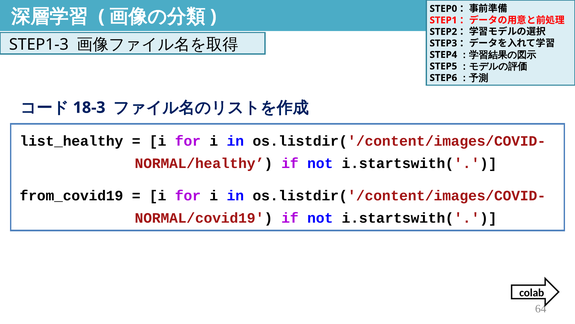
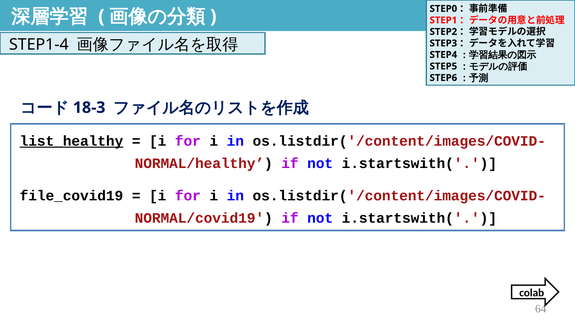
STEP1-3: STEP1-3 -> STEP1-4 (39, 44)
list_healthy underline: none -> present (71, 141)
from_covid19: from_covid19 -> file_covid19 (71, 195)
